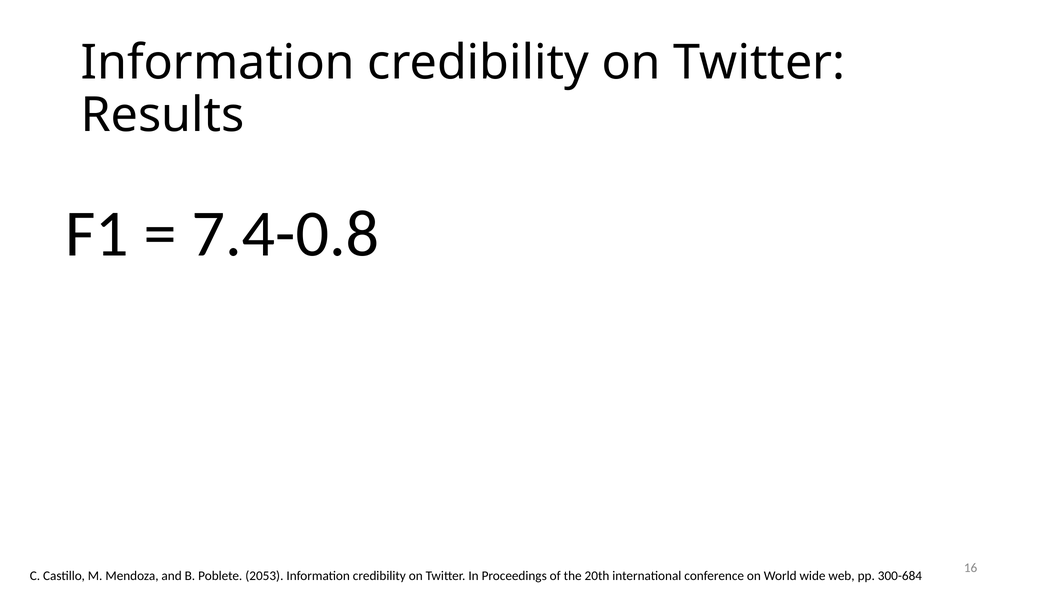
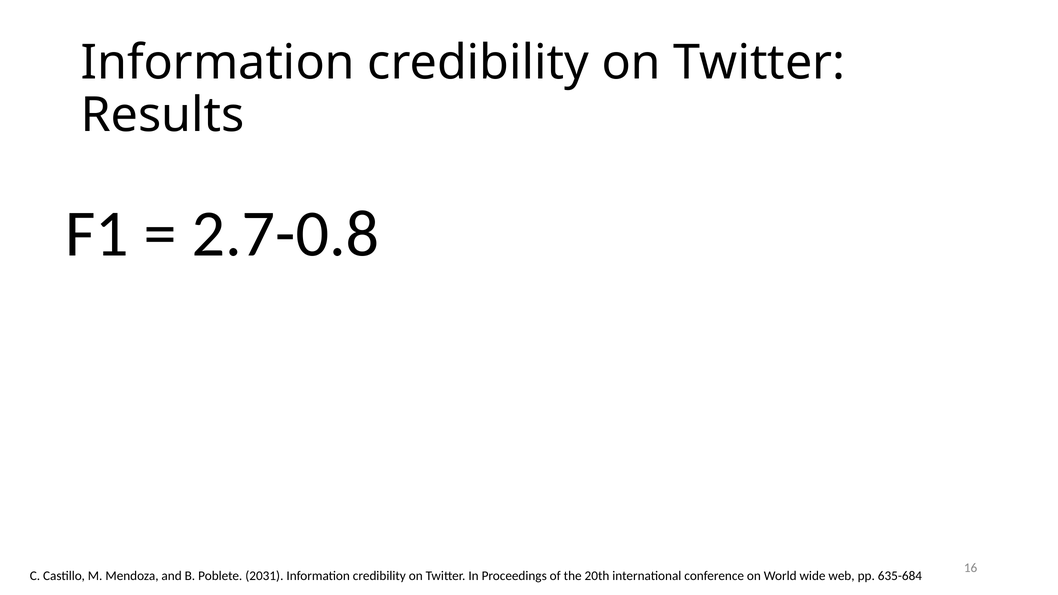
7.4-0.8: 7.4-0.8 -> 2.7-0.8 (285, 234)
2053: 2053 -> 2031 (264, 576)
300-684: 300-684 -> 635-684 (900, 576)
